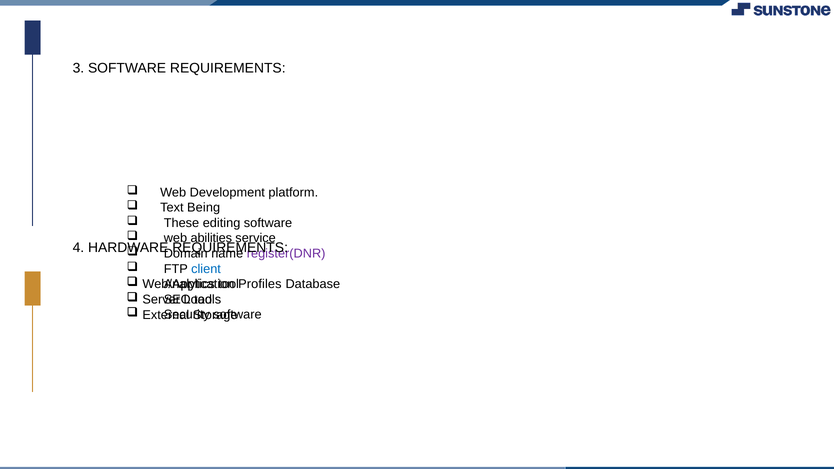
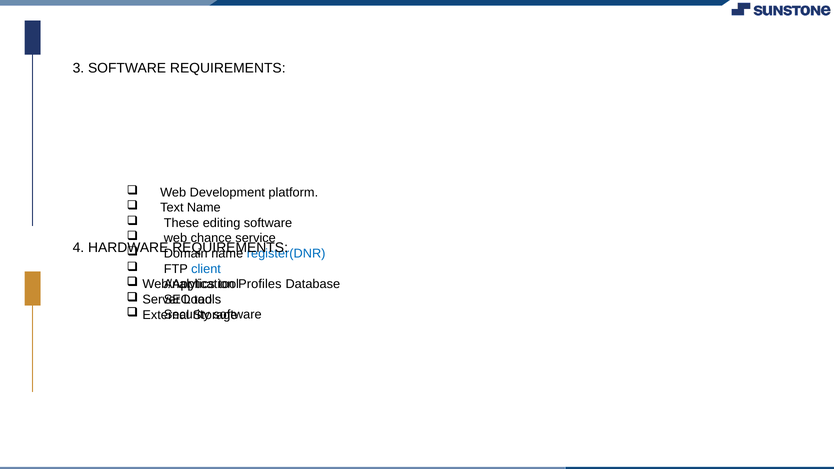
Text Being: Being -> Name (204, 208)
abilities: abilities -> chance (211, 238)
register(DNR colour: purple -> blue (286, 254)
